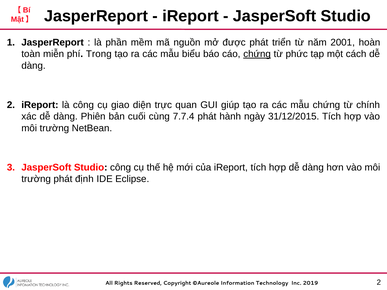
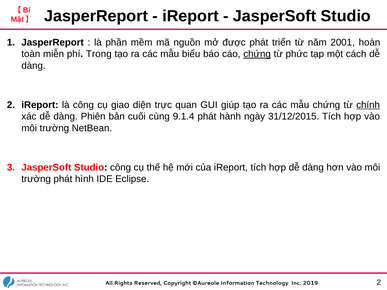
chính underline: none -> present (368, 105)
7.7.4: 7.7.4 -> 9.1.4 (184, 117)
định: định -> hình (84, 179)
